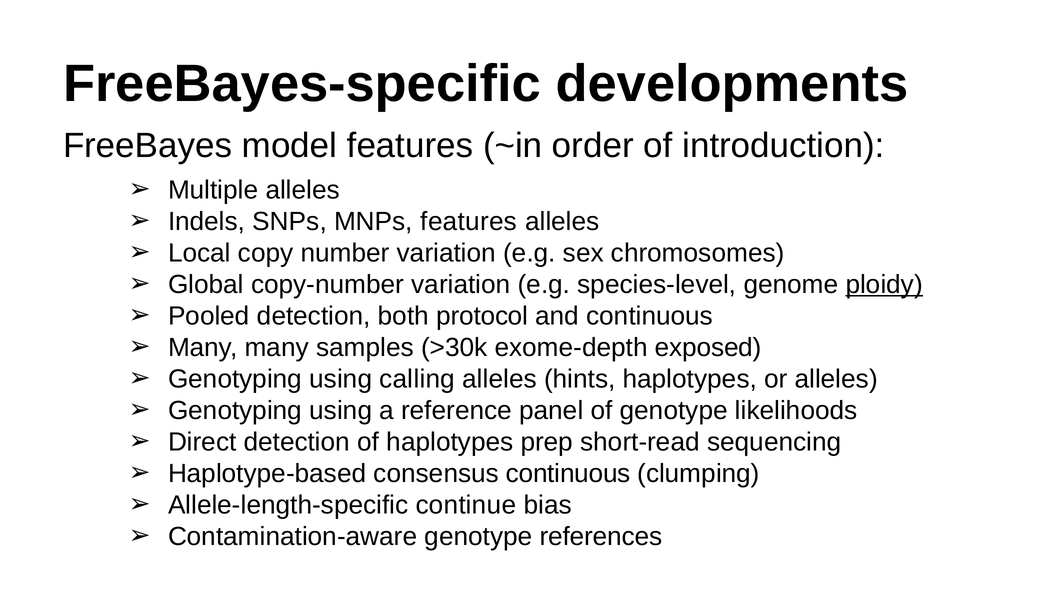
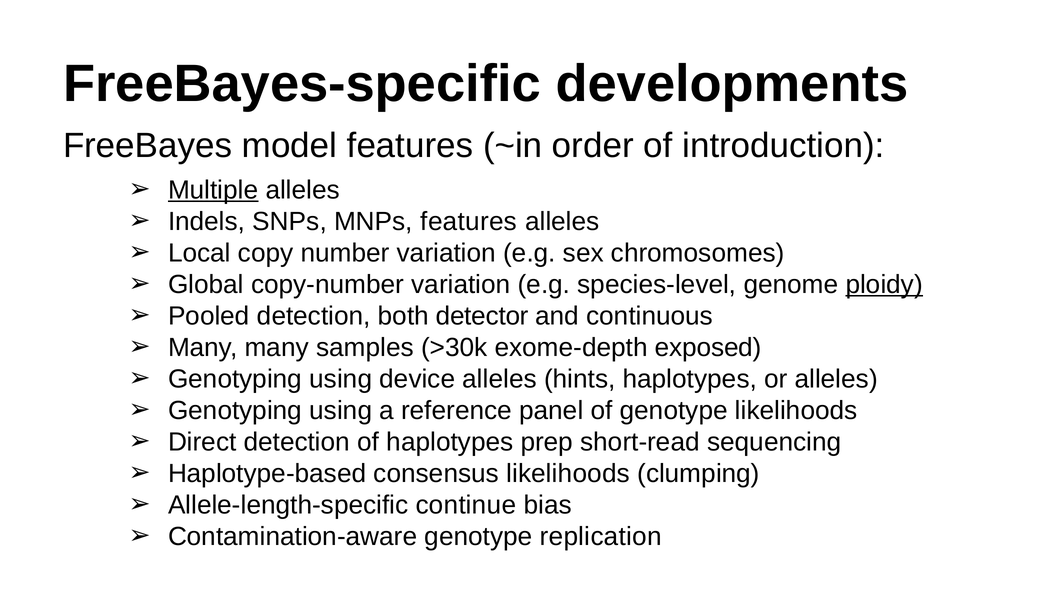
Multiple underline: none -> present (213, 190)
protocol: protocol -> detector (482, 316)
calling: calling -> device (417, 379)
consensus continuous: continuous -> likelihoods (568, 473)
references: references -> replication (601, 536)
